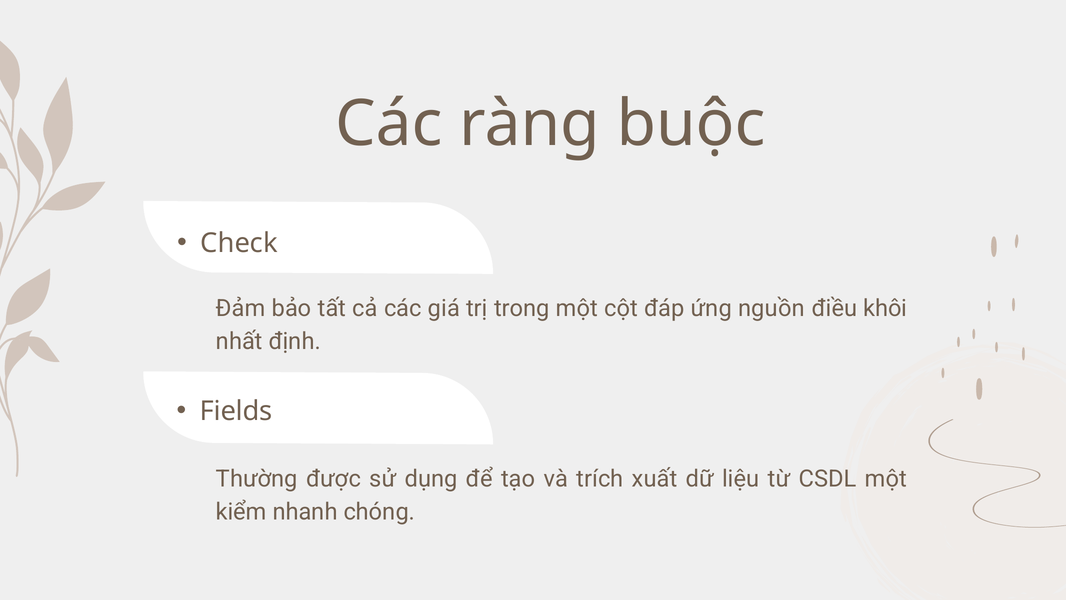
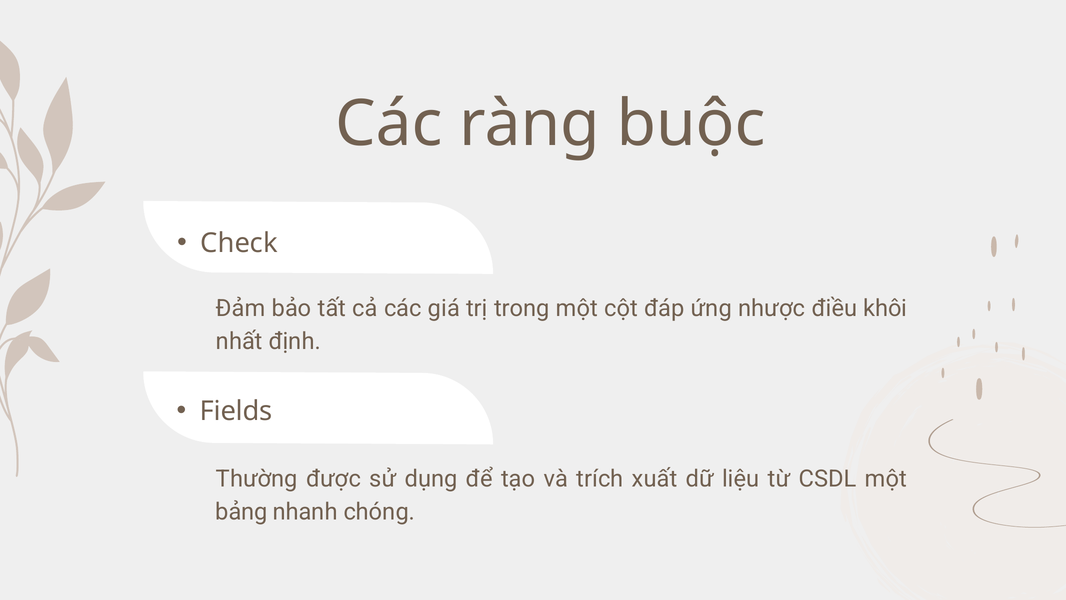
nguồn: nguồn -> nhược (772, 308)
kiểm: kiểm -> bảng (241, 512)
